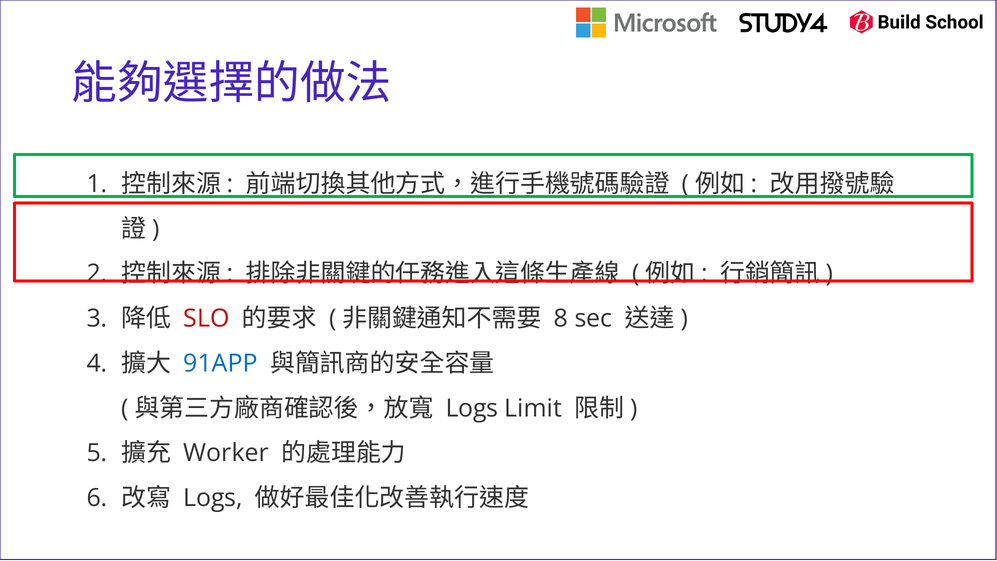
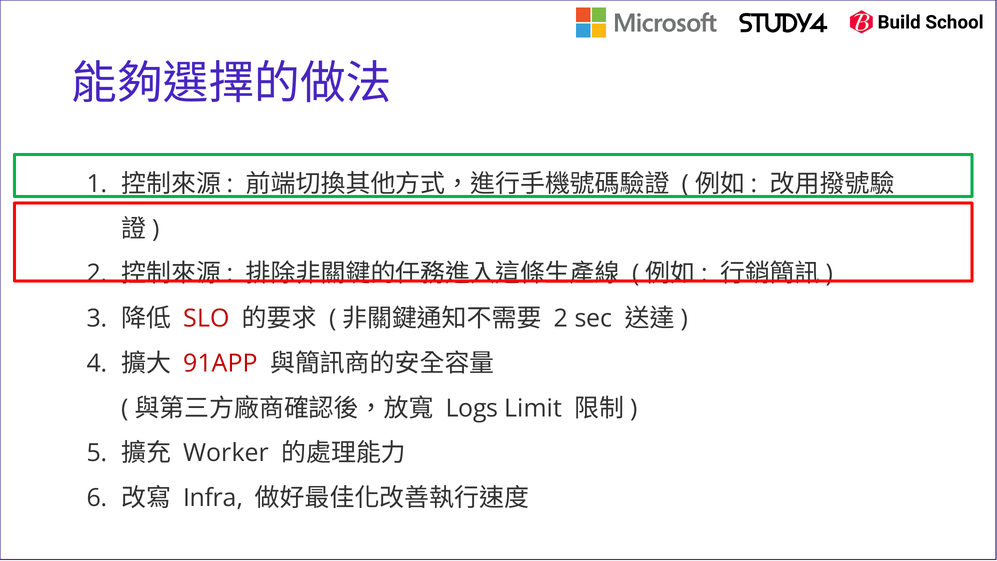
8: 8 -> 2 (561, 318)
91APP colour: blue -> red (221, 363)
Logs: Logs -> Infra (213, 498)
